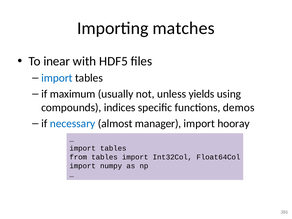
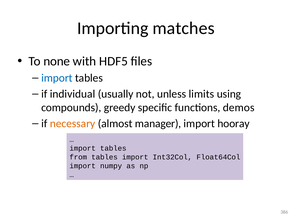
inear: inear -> none (57, 61)
maximum: maximum -> individual (73, 94)
yields: yields -> limits (201, 94)
indices: indices -> greedy (120, 108)
necessary colour: blue -> orange (73, 123)
